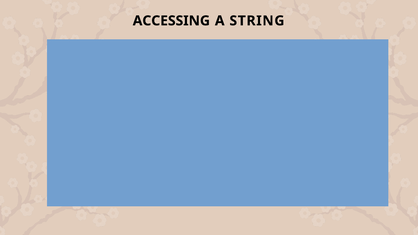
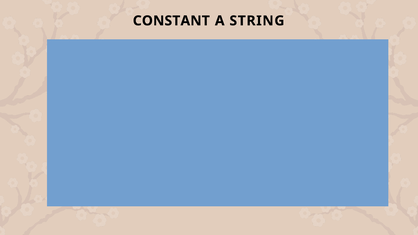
ACCESSING: ACCESSING -> CONSTANT (171, 21)
